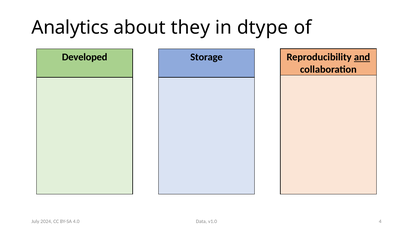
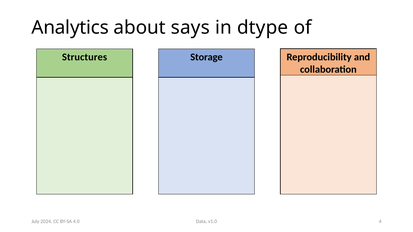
they: they -> says (190, 28)
Developed: Developed -> Structures (85, 57)
and underline: present -> none (362, 57)
